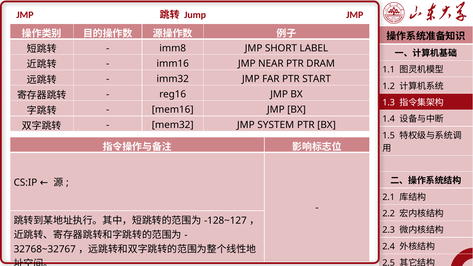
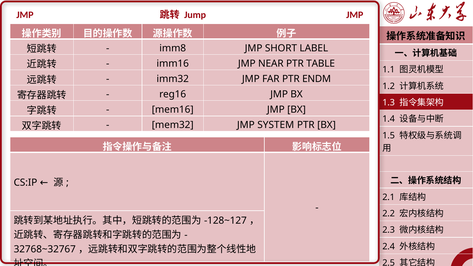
DRAM: DRAM -> TABLE (321, 64)
START: START -> ENDM (317, 79)
